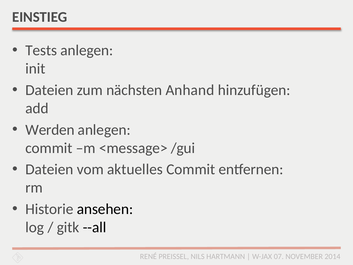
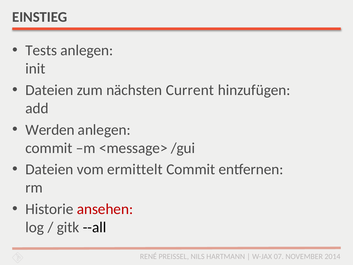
Anhand: Anhand -> Current (190, 90)
aktuelles: aktuelles -> ermittelt (135, 169)
ansehen colour: black -> red (105, 209)
